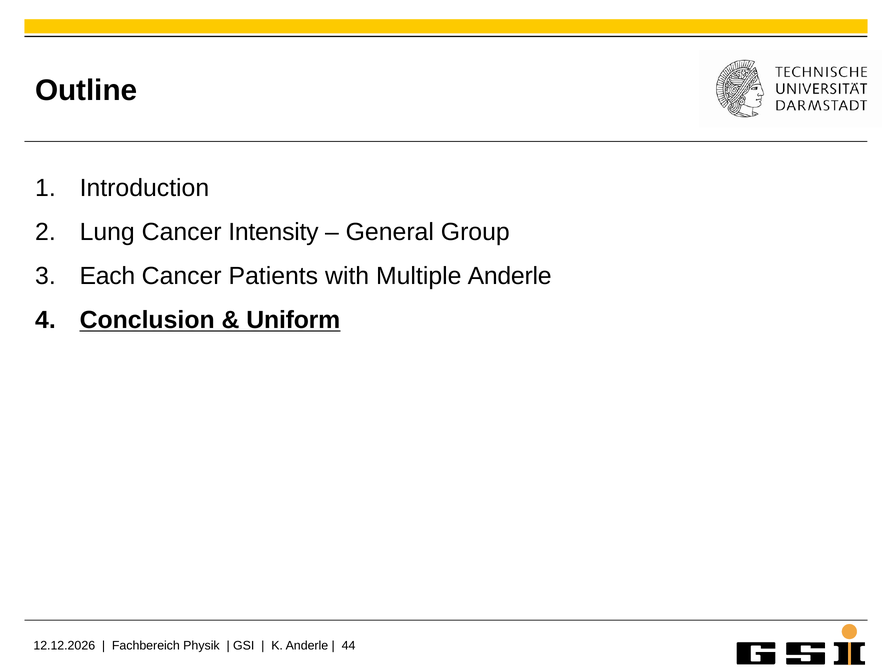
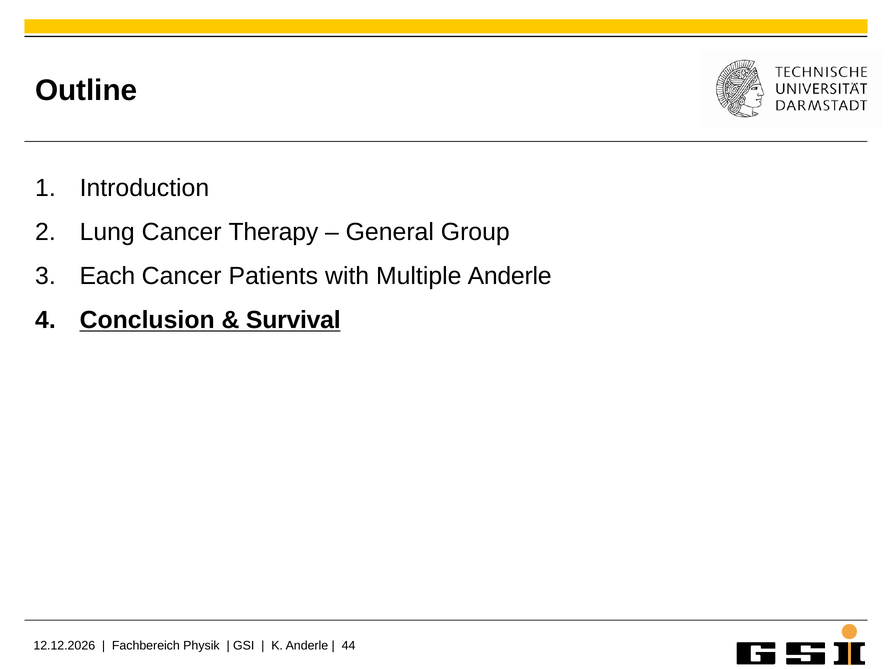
Intensity: Intensity -> Therapy (273, 232)
Uniform: Uniform -> Survival (293, 320)
